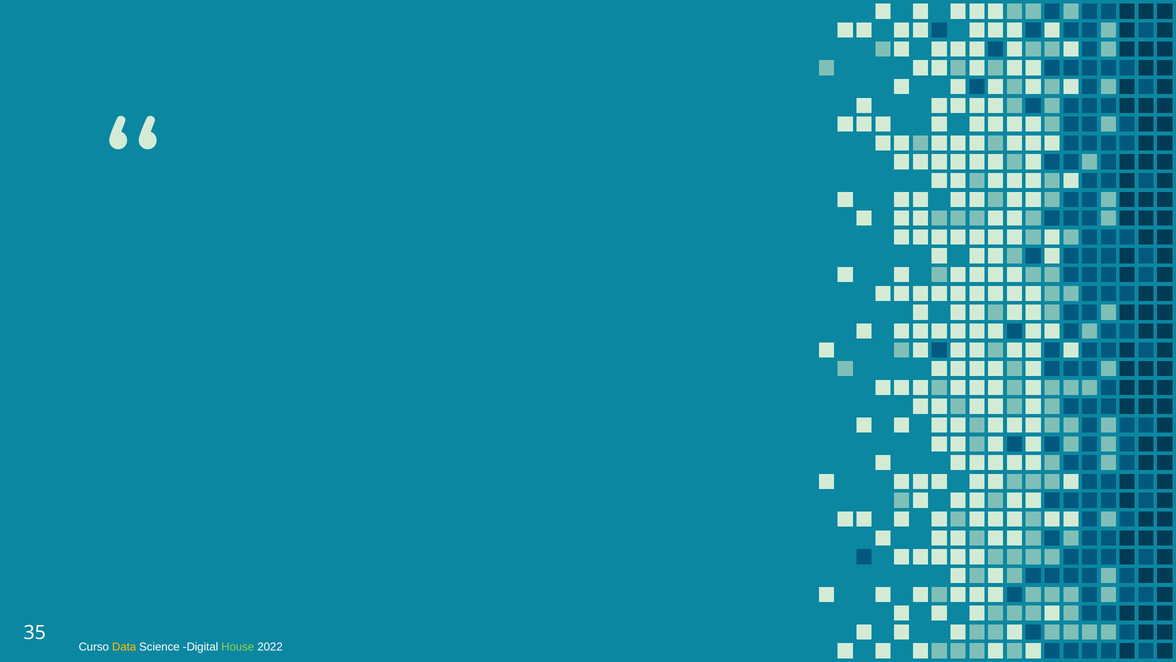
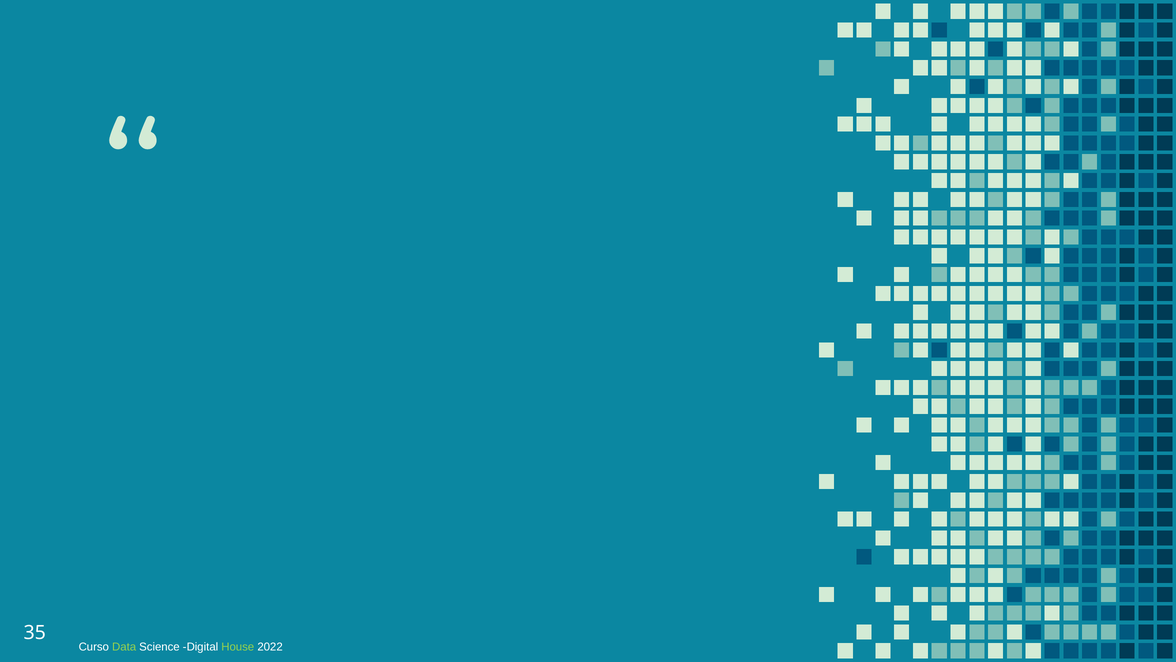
Data colour: yellow -> light green (124, 646)
